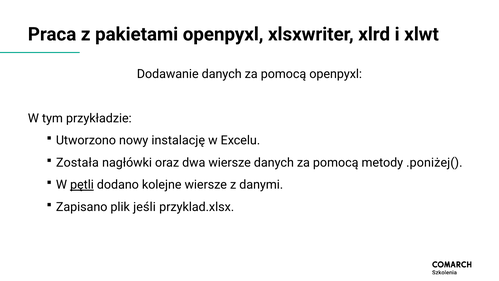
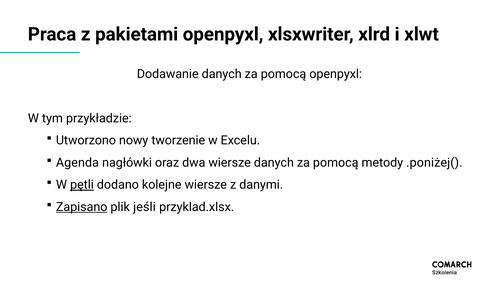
instalację: instalację -> tworzenie (178, 140)
Została: Została -> Agenda (77, 162)
Zapisano underline: none -> present (82, 207)
